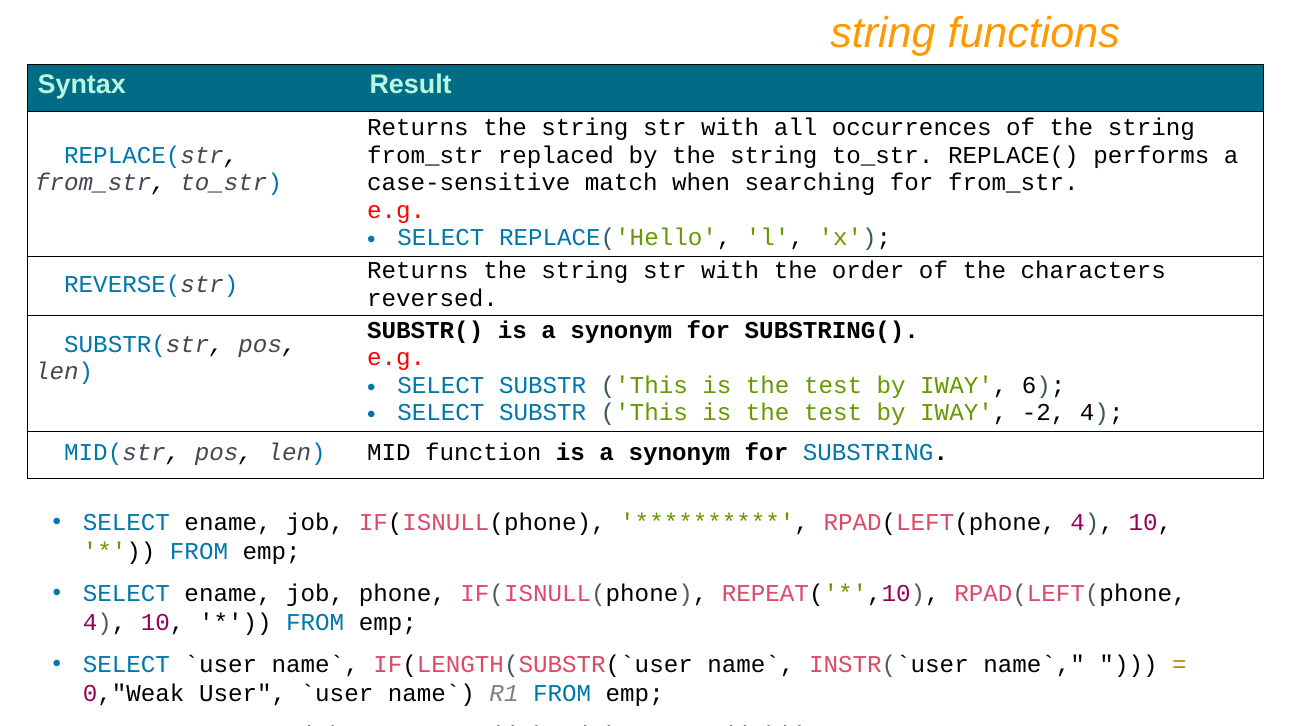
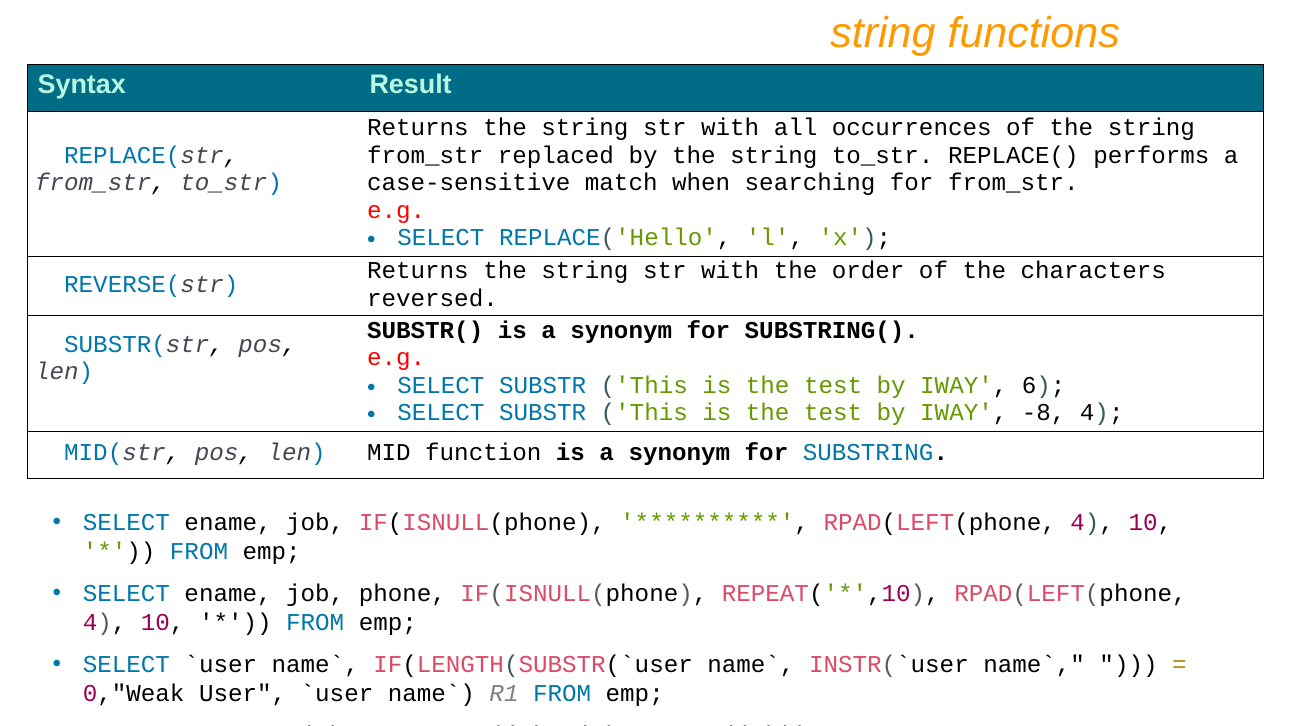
-2: -2 -> -8 (1044, 413)
